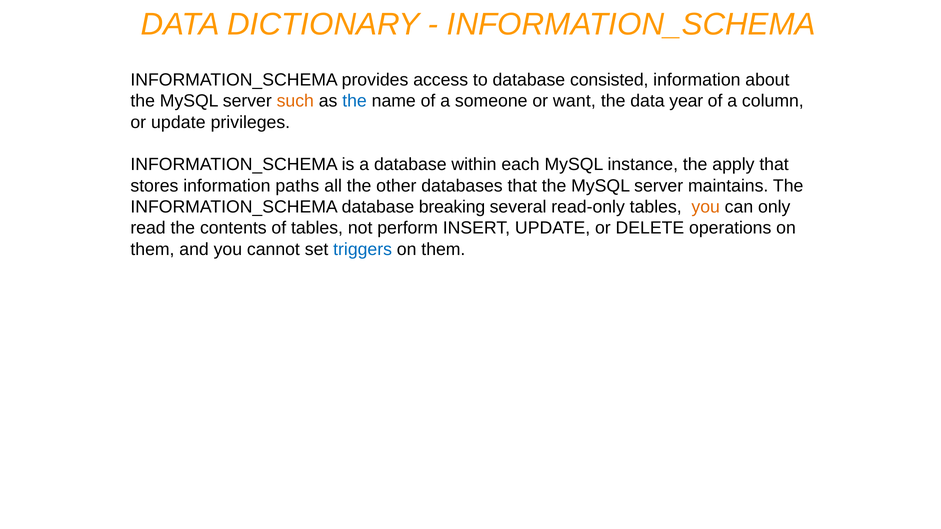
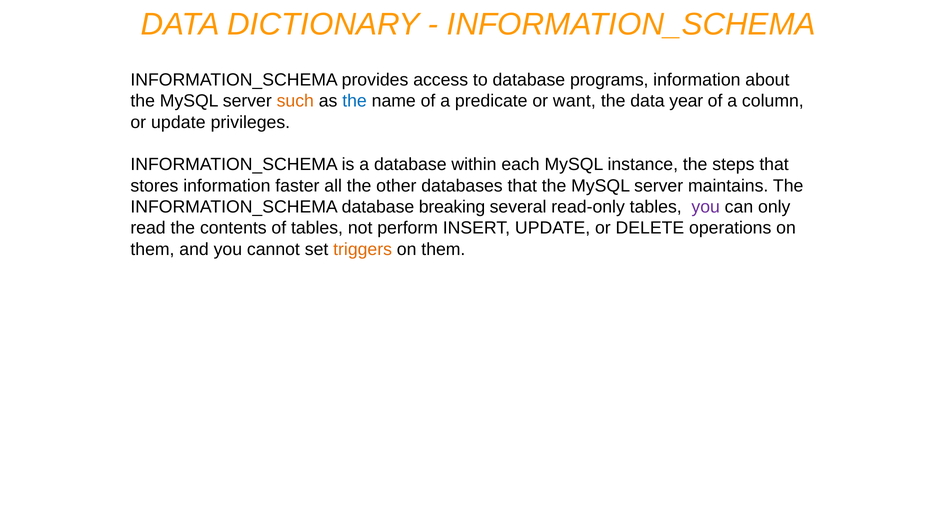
consisted: consisted -> programs (609, 80)
someone: someone -> predicate (491, 101)
apply: apply -> steps (733, 165)
paths: paths -> faster (297, 186)
you colour: orange -> purple (706, 207)
triggers colour: blue -> orange (363, 249)
